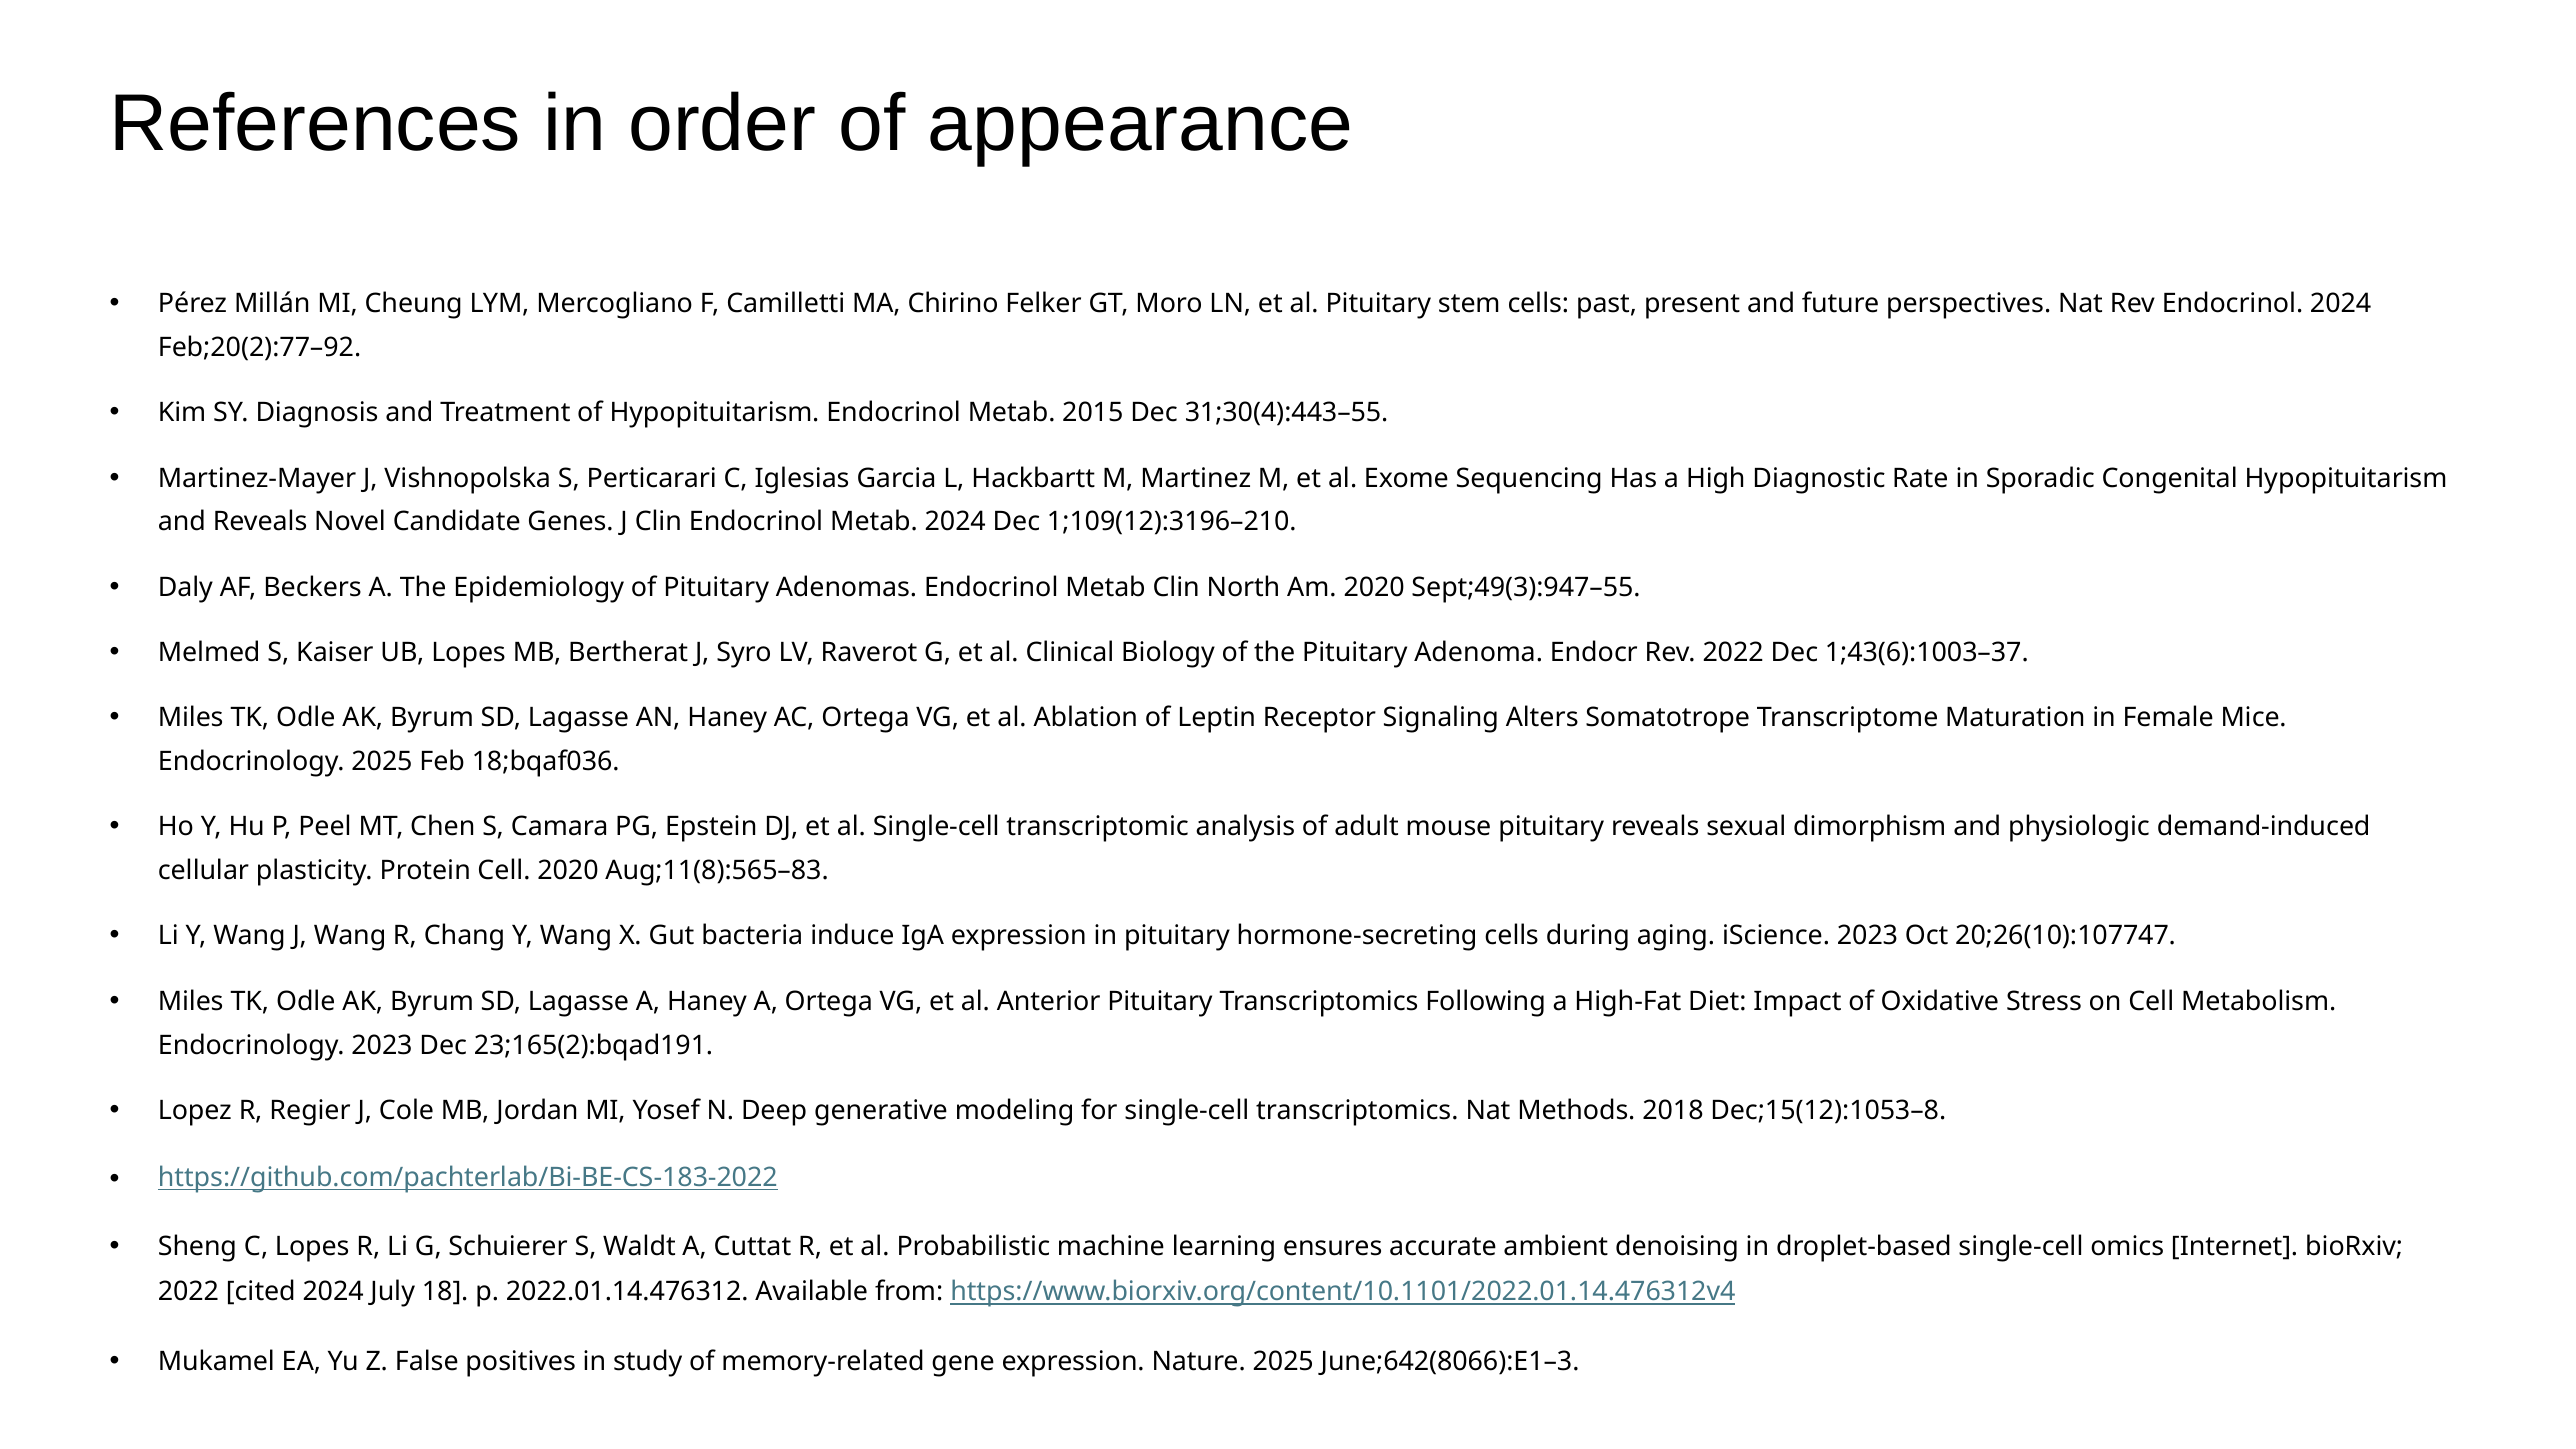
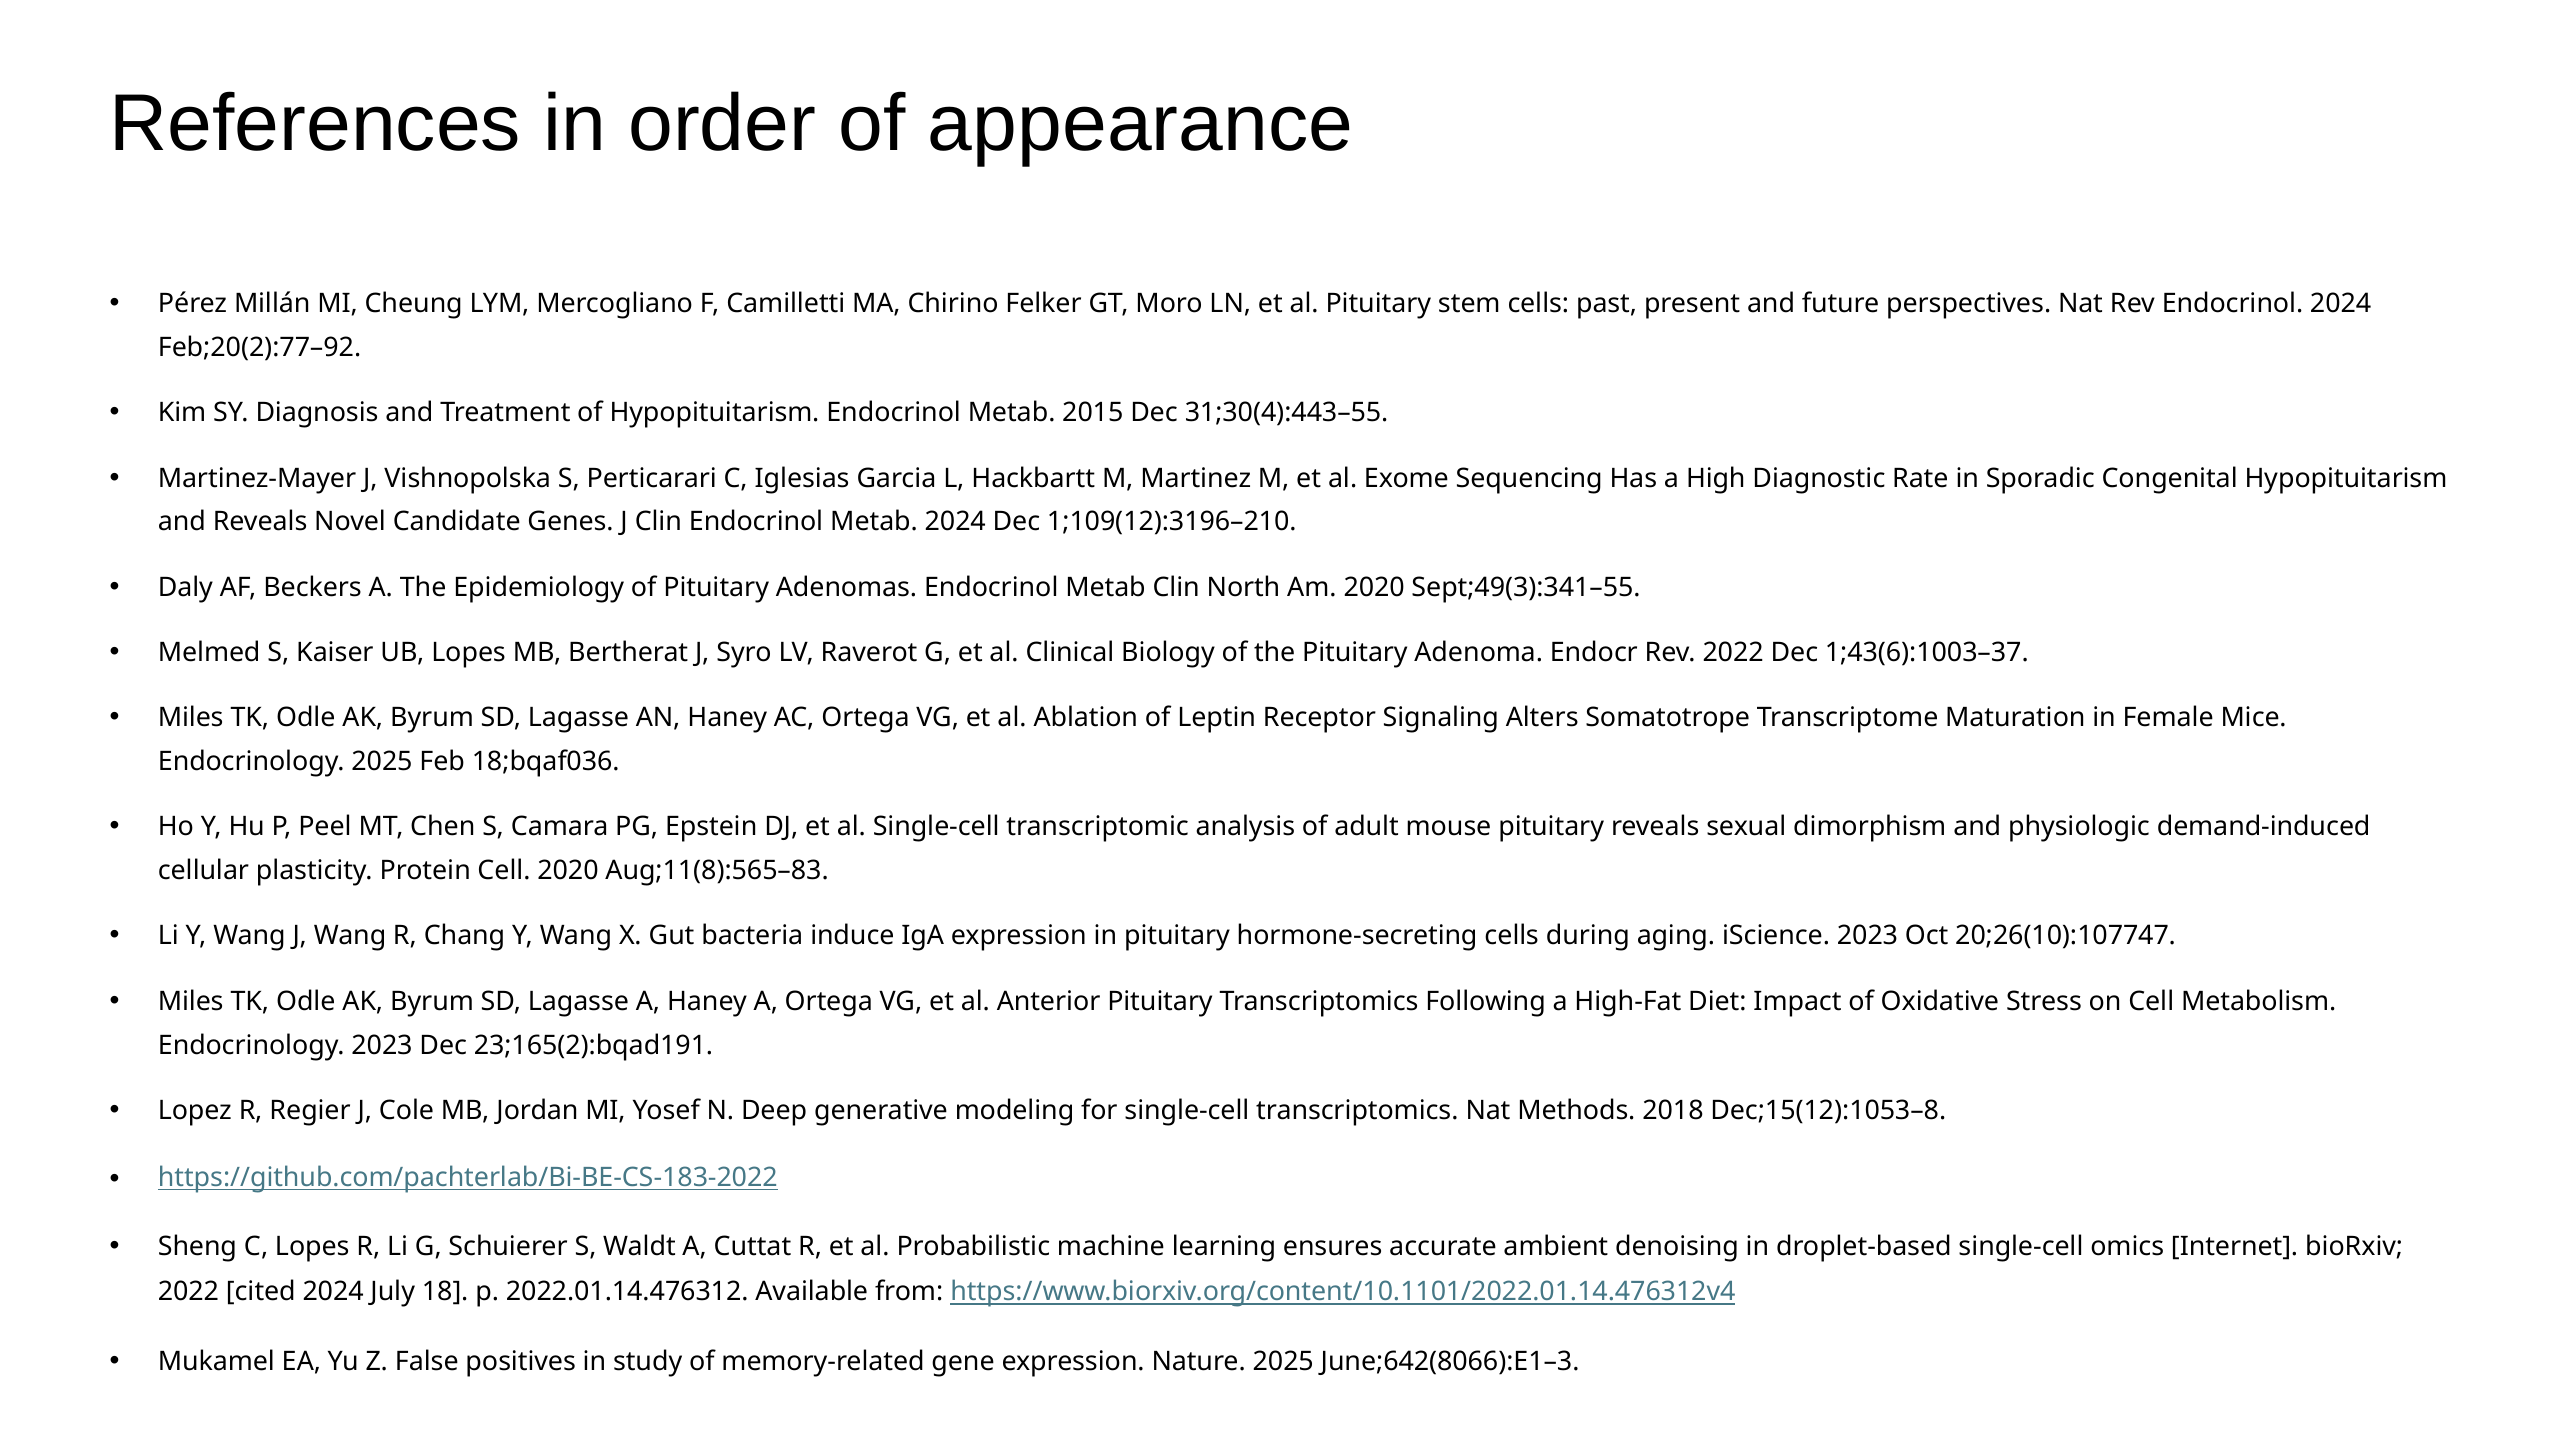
Sept;49(3):947–55: Sept;49(3):947–55 -> Sept;49(3):341–55 (1526, 587)
